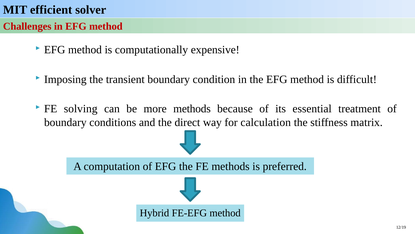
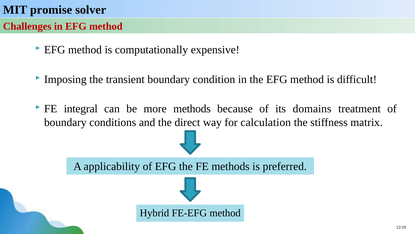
efficient: efficient -> promise (51, 10)
solving: solving -> integral (81, 109)
essential: essential -> domains (312, 109)
computation: computation -> applicability (112, 166)
